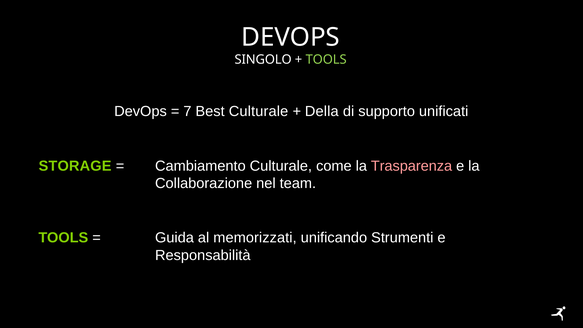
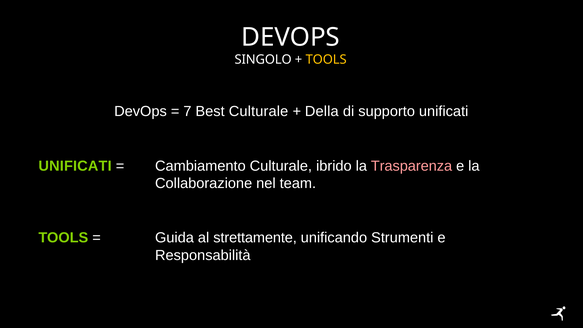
TOOLS colour: light green -> yellow (326, 59)
STORAGE: STORAGE -> UNIFICATI (75, 166)
come: come -> ibrido (334, 166)
memorizzati: memorizzati -> strettamente (255, 238)
